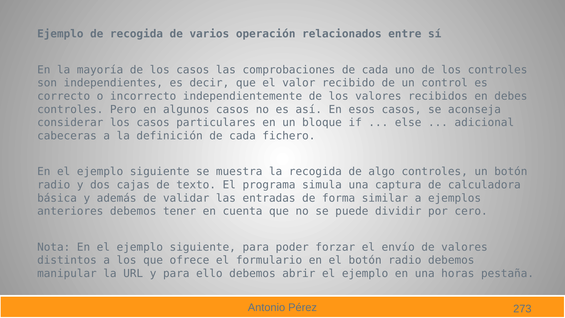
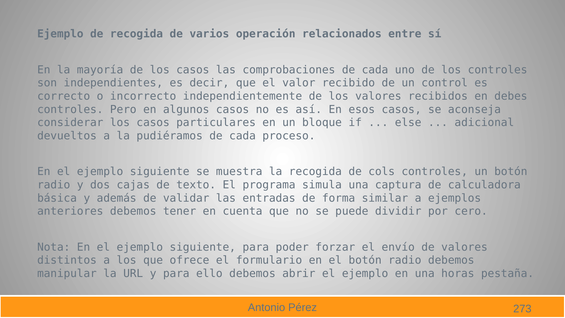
cabeceras: cabeceras -> devueltos (67, 136)
definición: definición -> pudiéramos (170, 136)
fichero: fichero -> proceso (289, 136)
algo: algo -> cols (382, 172)
